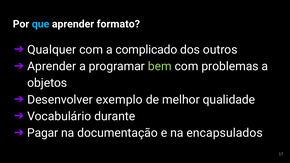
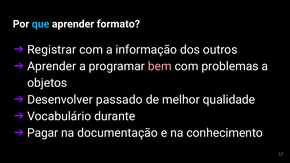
Qualquer: Qualquer -> Registrar (52, 50)
complicado: complicado -> informação (146, 50)
bem colour: light green -> pink (160, 66)
exemplo: exemplo -> passado (119, 100)
encapsulados: encapsulados -> conhecimento (225, 133)
